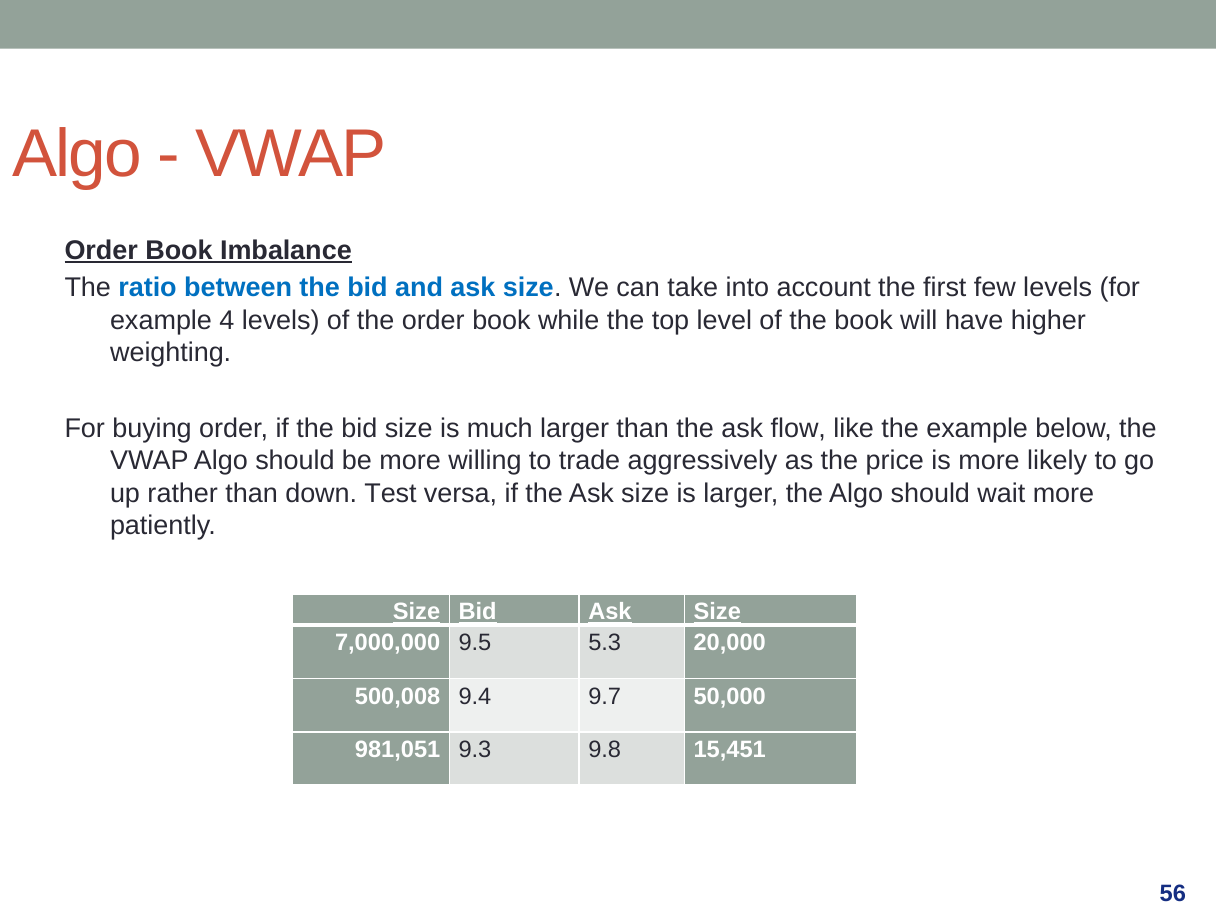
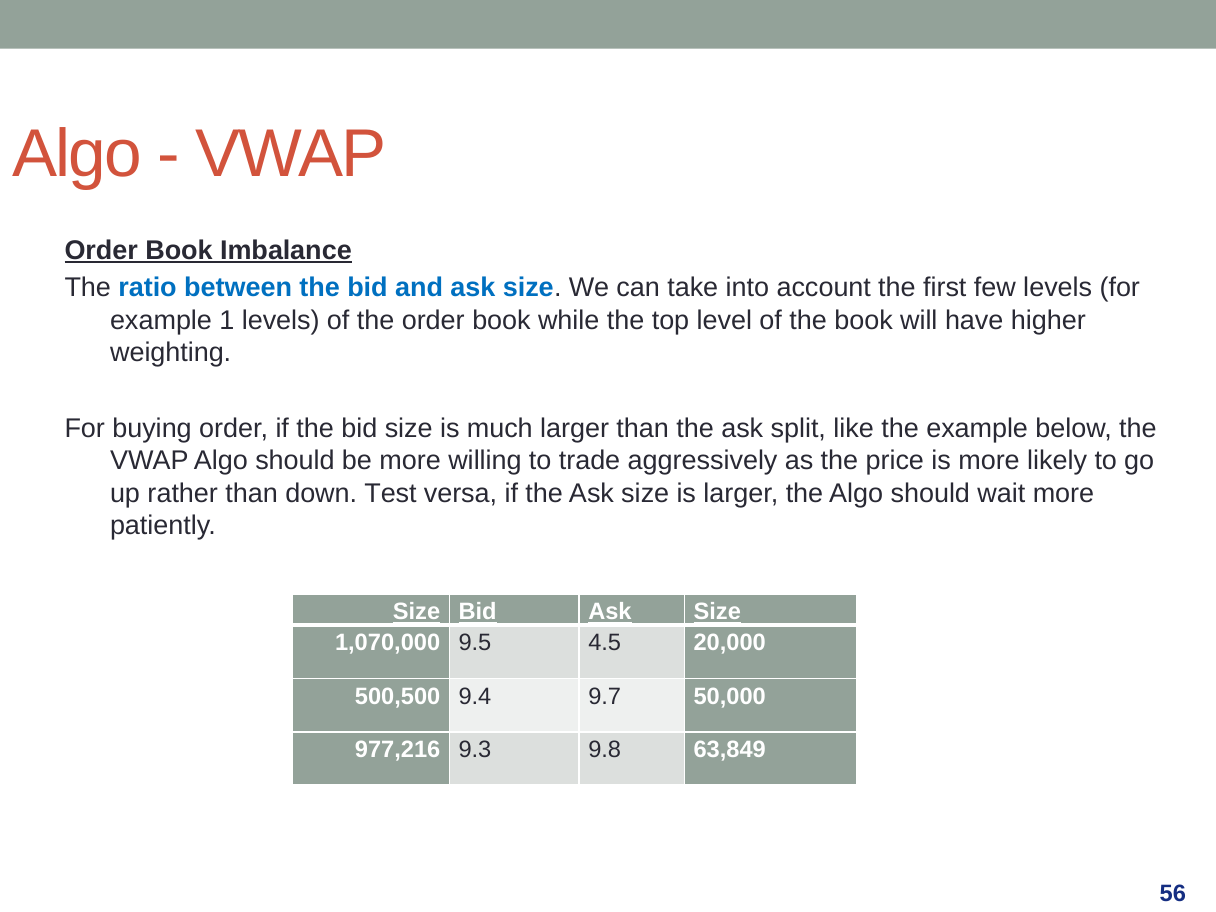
4: 4 -> 1 (227, 320)
flow: flow -> split (798, 429)
7,000,000: 7,000,000 -> 1,070,000 (388, 642)
5.3: 5.3 -> 4.5 (605, 642)
500,008: 500,008 -> 500,500 (398, 696)
981,051: 981,051 -> 977,216 (398, 750)
15,451: 15,451 -> 63,849 (730, 750)
